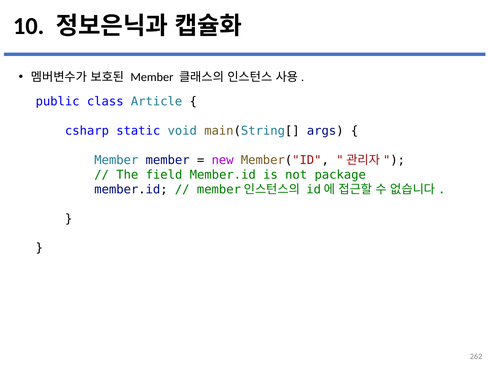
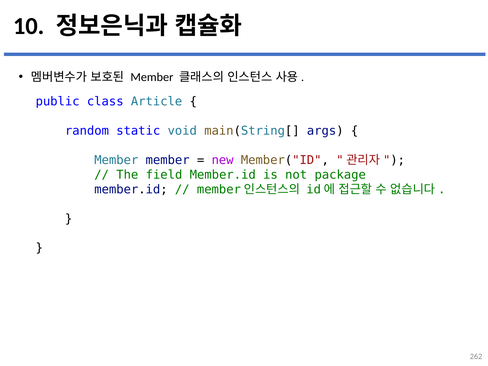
csharp: csharp -> random (87, 131)
